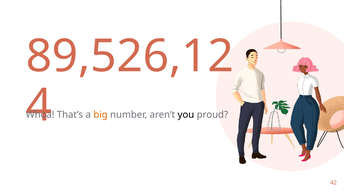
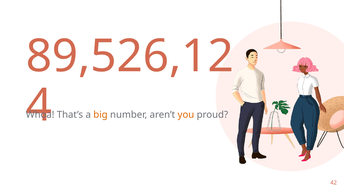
you colour: black -> orange (186, 115)
